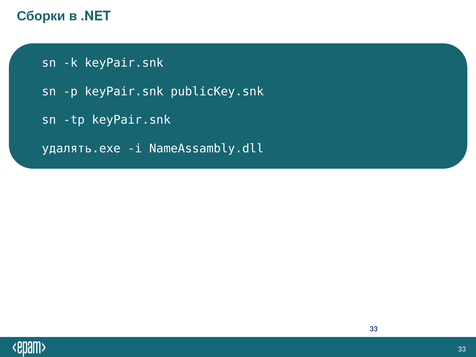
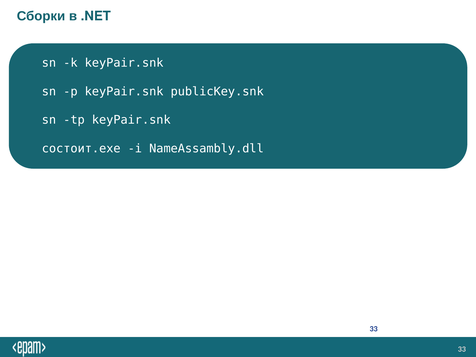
удалять.exe: удалять.exe -> состоит.exe (81, 149)
